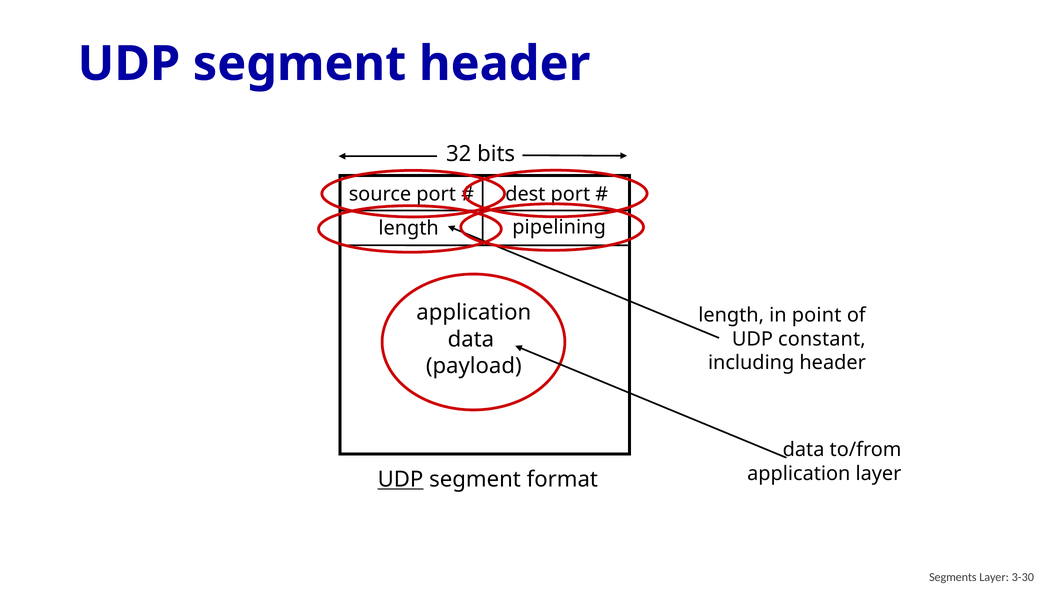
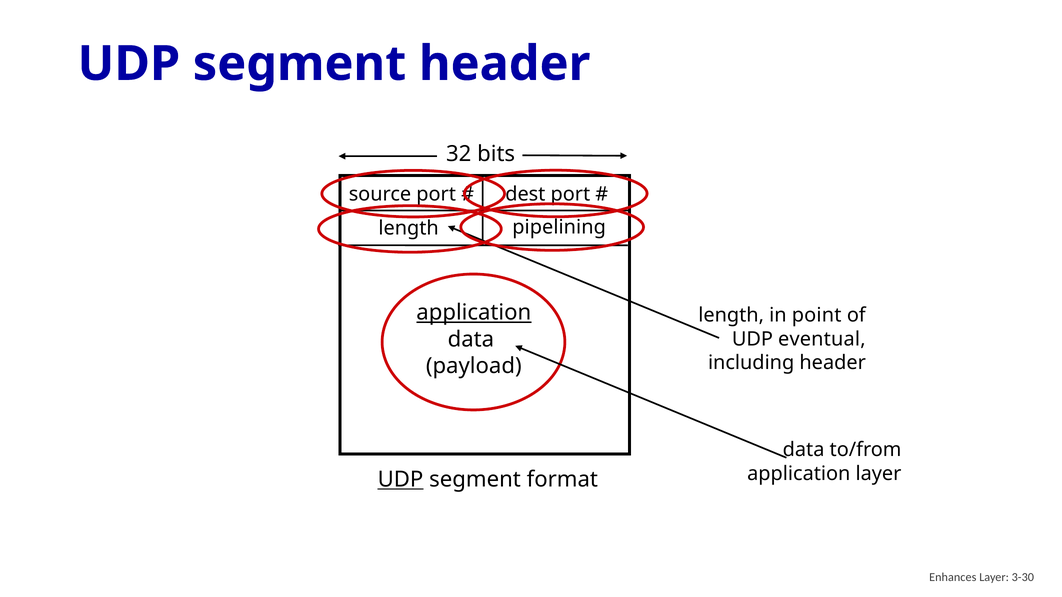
application underline: none -> present (474, 313)
constant: constant -> eventual (822, 339)
Segments: Segments -> Enhances (953, 578)
